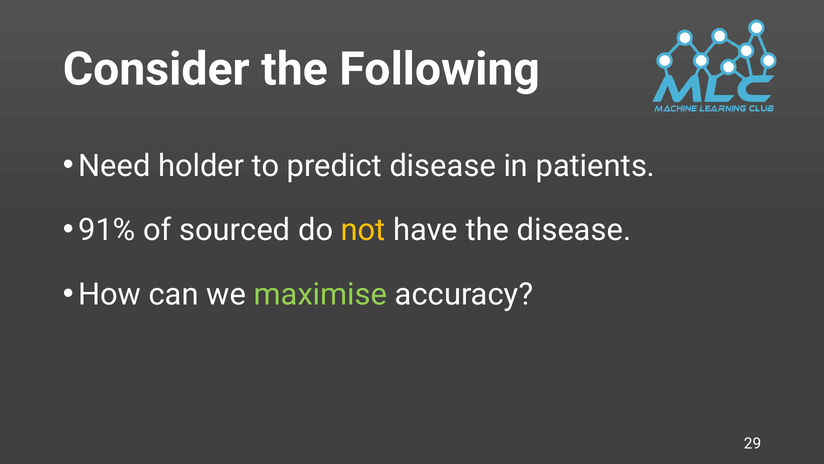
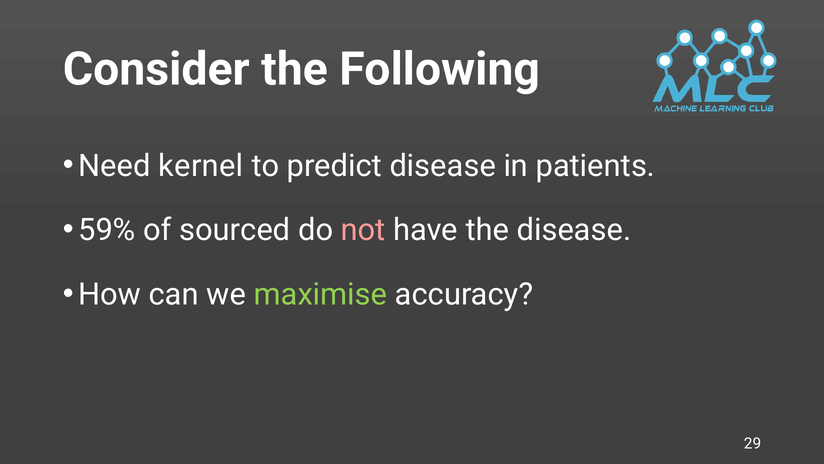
holder: holder -> kernel (201, 166)
91%: 91% -> 59% (107, 230)
not colour: yellow -> pink (363, 230)
